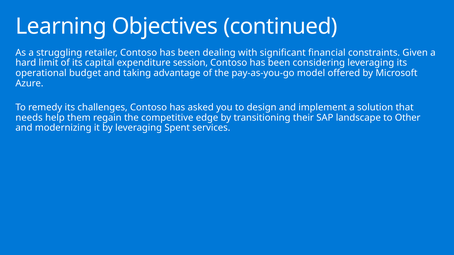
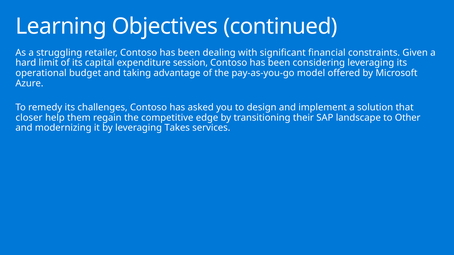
needs: needs -> closer (29, 118)
Spent: Spent -> Takes (177, 128)
